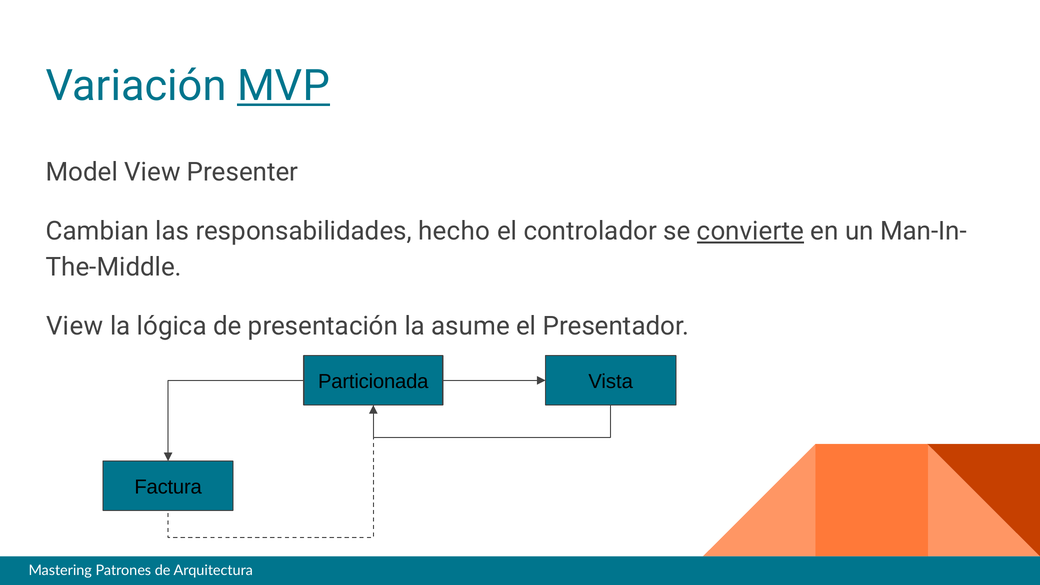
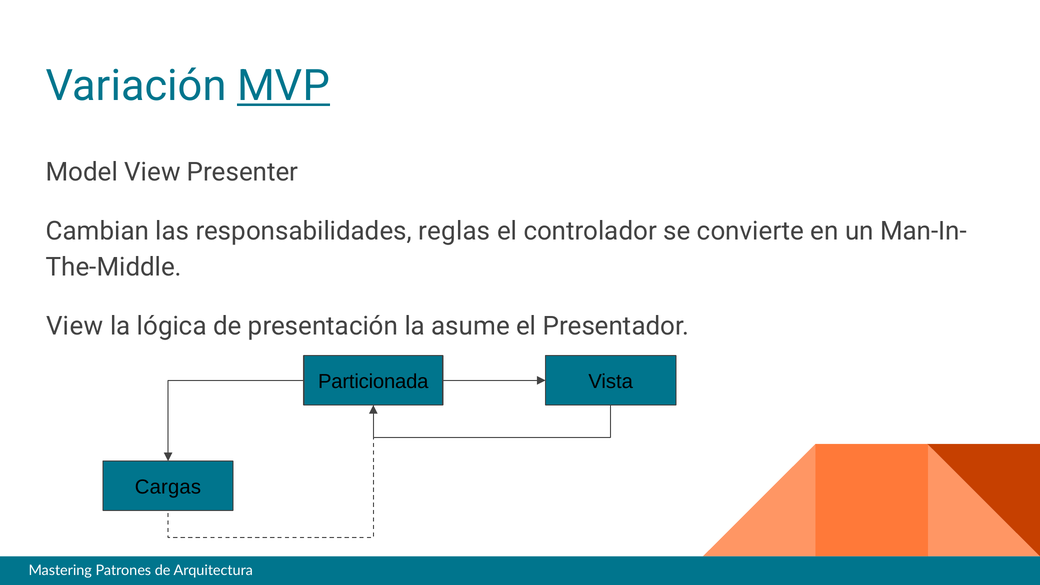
hecho: hecho -> reglas (454, 231)
convierte underline: present -> none (750, 231)
Factura: Factura -> Cargas (168, 487)
